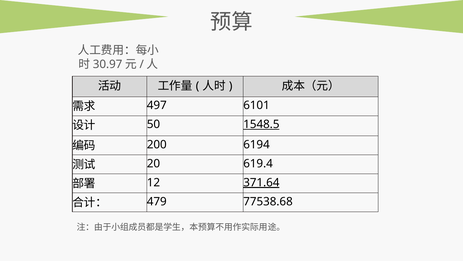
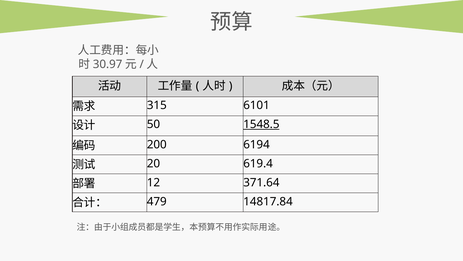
497: 497 -> 315 (157, 105)
371.64 underline: present -> none (261, 182)
77538.68: 77538.68 -> 14817.84 (268, 201)
